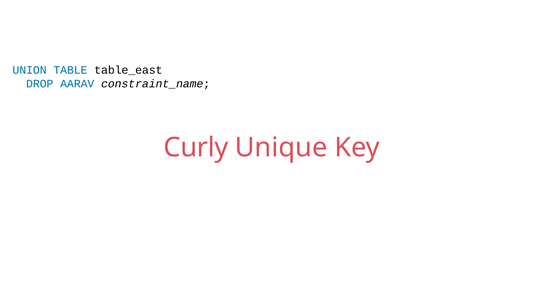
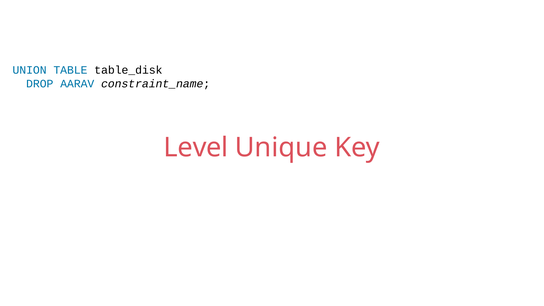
table_east: table_east -> table_disk (128, 70)
Curly: Curly -> Level (196, 148)
